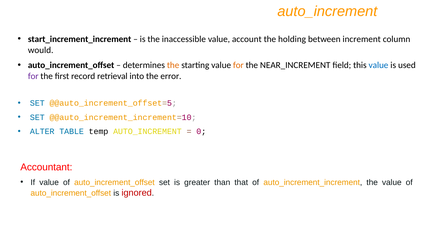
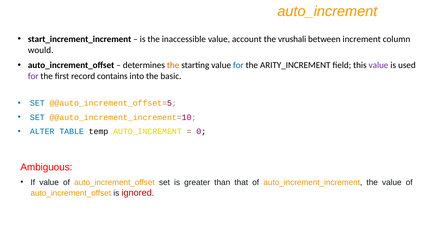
holding: holding -> vrushali (292, 39)
for colour: orange -> blue (238, 65)
NEAR_INCREMENT: NEAR_INCREMENT -> ARITY_INCREMENT (295, 65)
value colour: blue -> purple (378, 65)
retrieval: retrieval -> contains (112, 76)
error: error -> basic (171, 76)
Accountant: Accountant -> Ambiguous (46, 167)
